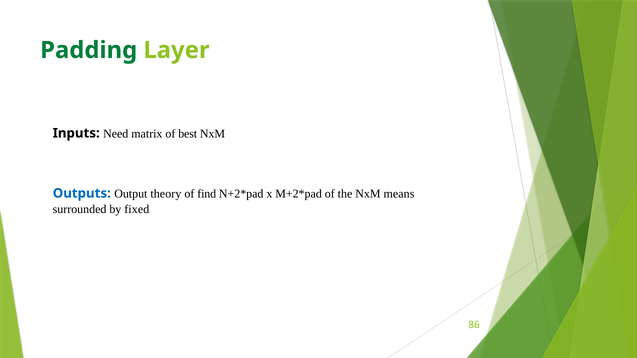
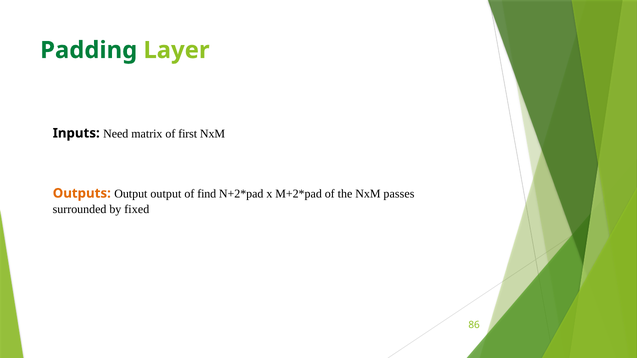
best: best -> first (188, 134)
Outputs colour: blue -> orange (82, 193)
Output theory: theory -> output (166, 194)
means: means -> passes (399, 194)
